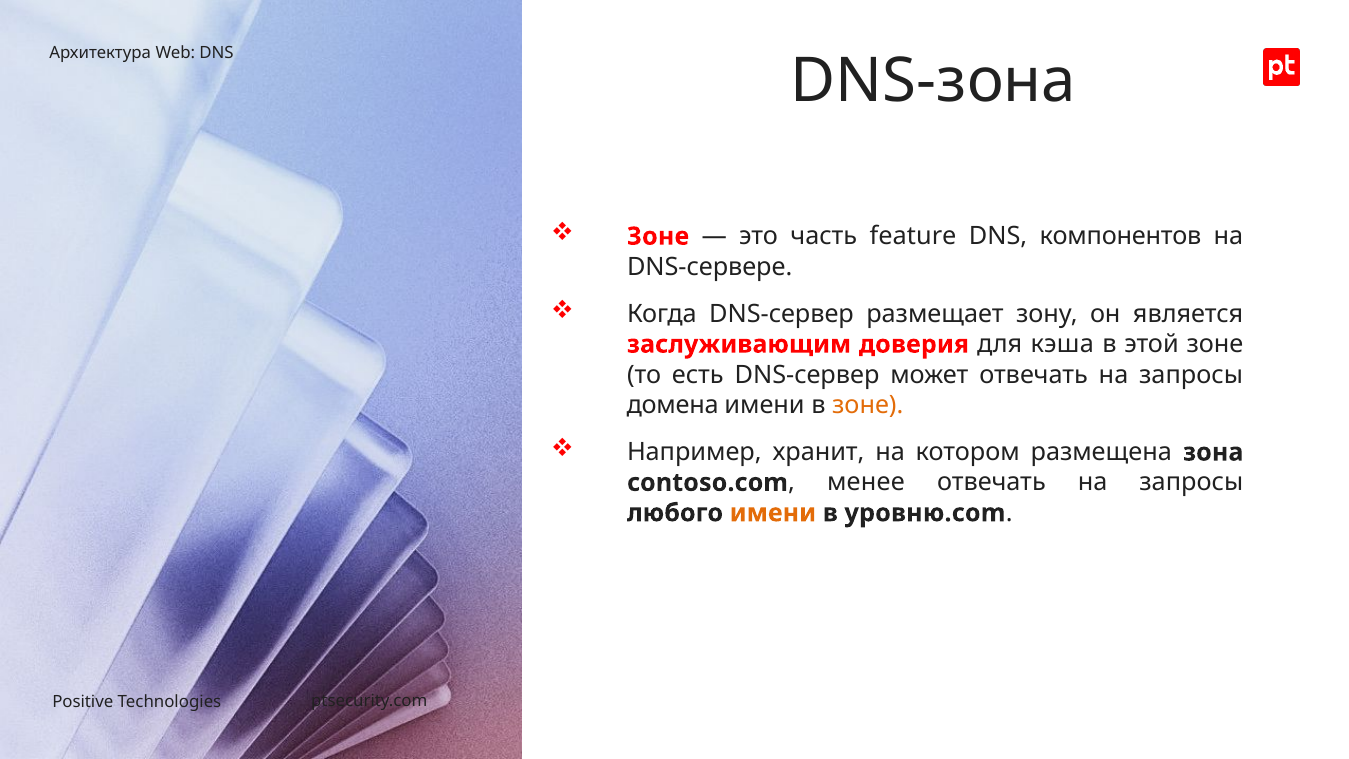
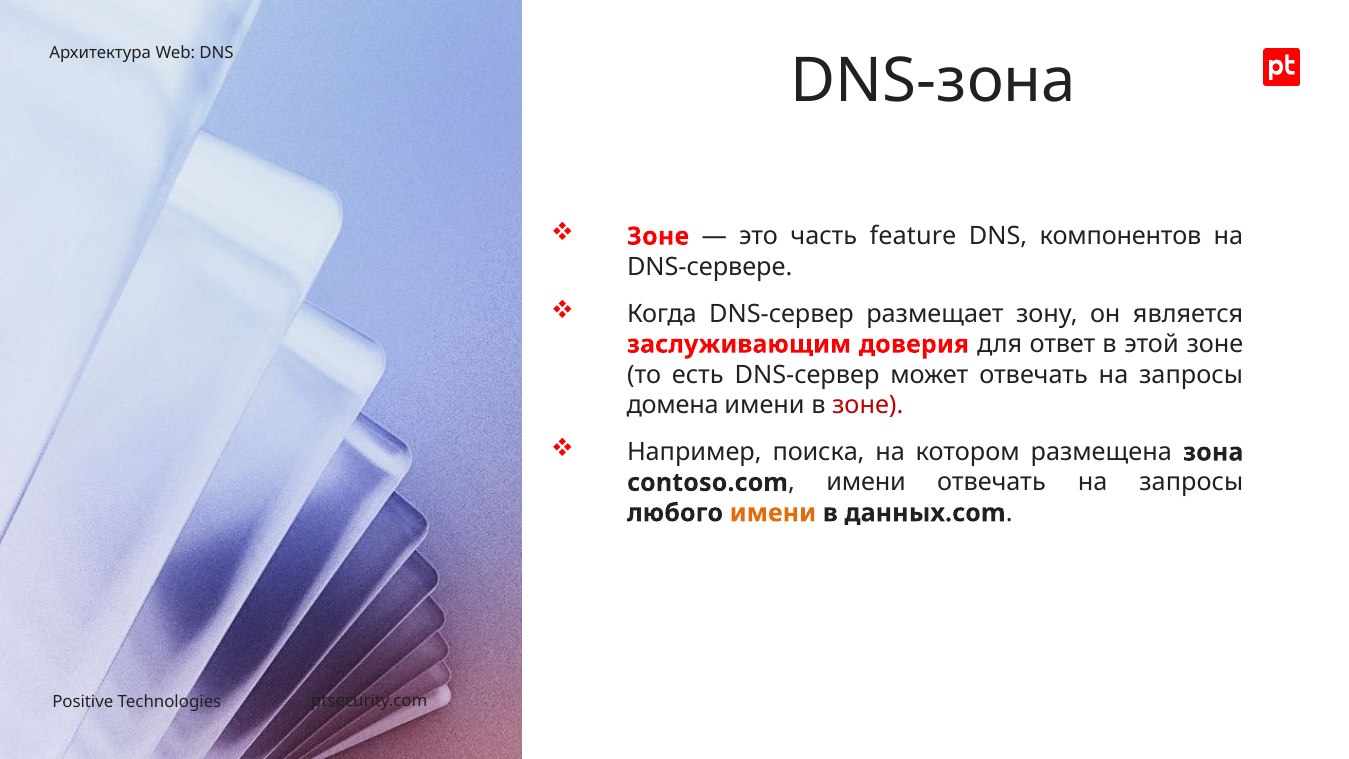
кэша: кэша -> ответ (1062, 344)
зоне colour: orange -> red (868, 405)
хранит: хранит -> поиска (819, 452)
менее: менее -> имени (866, 482)
уровню.com: уровню.com -> данных.com (925, 513)
